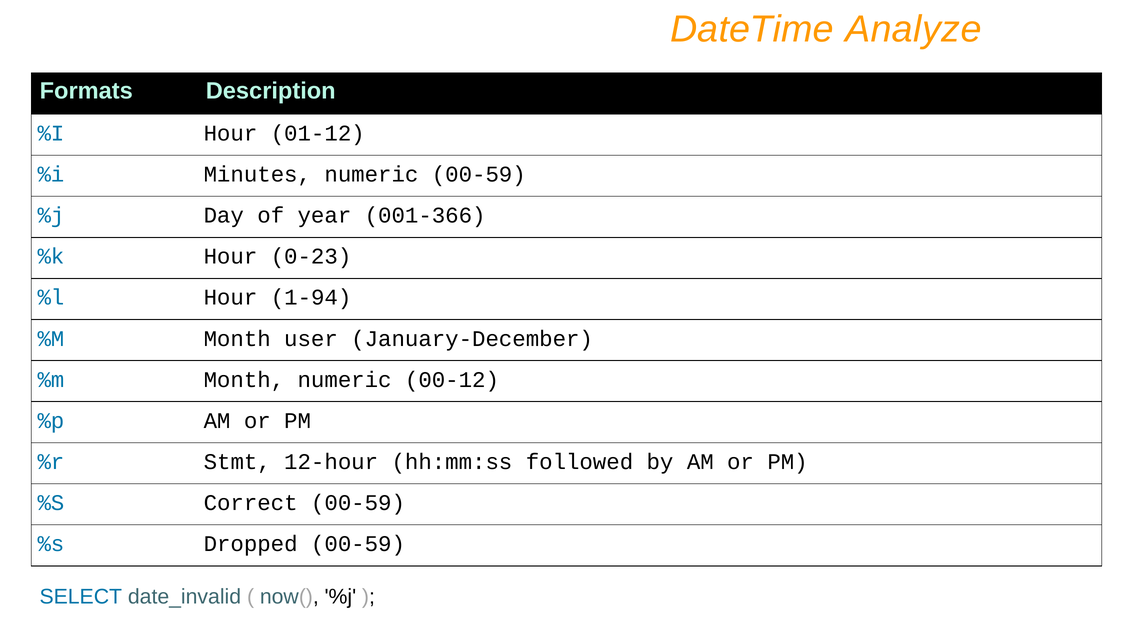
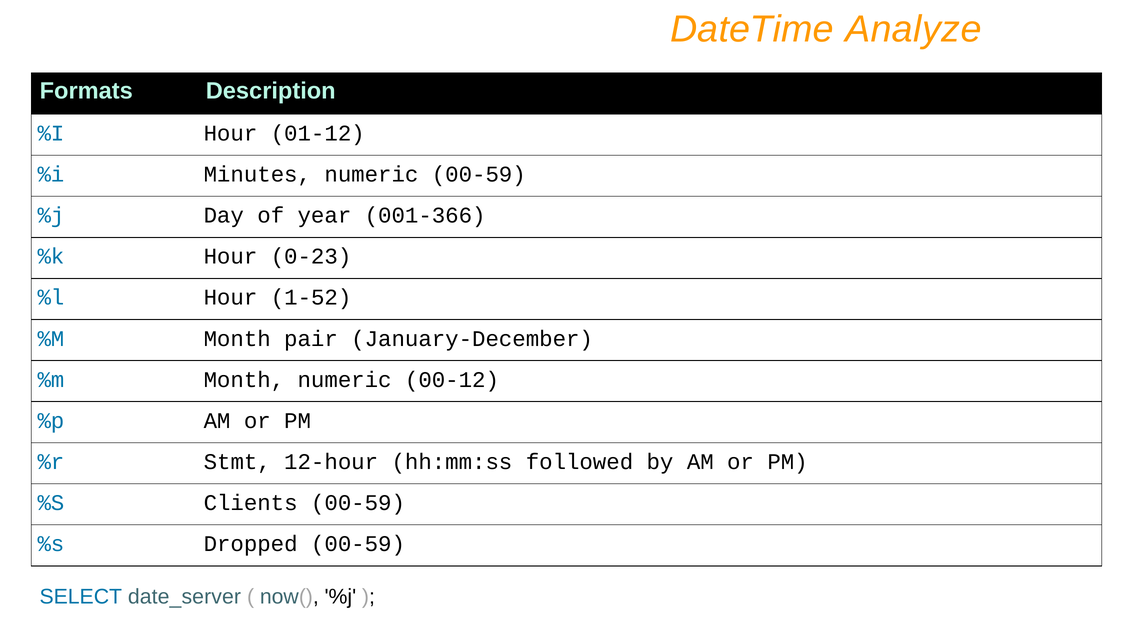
1-94: 1-94 -> 1-52 (311, 298)
user: user -> pair (311, 339)
Correct: Correct -> Clients (251, 503)
date_invalid: date_invalid -> date_server (184, 597)
